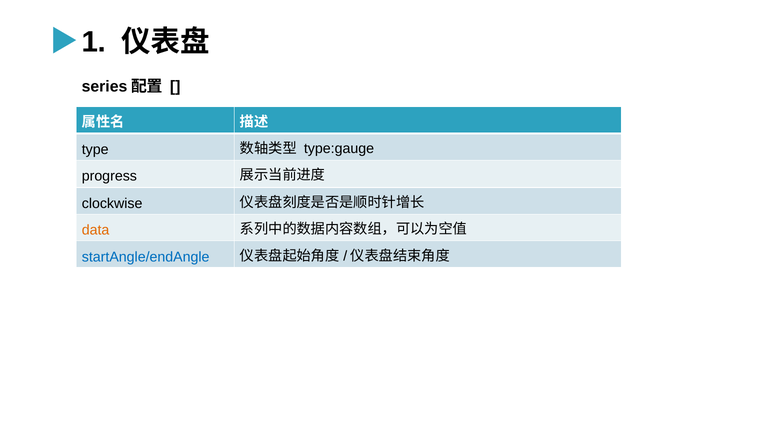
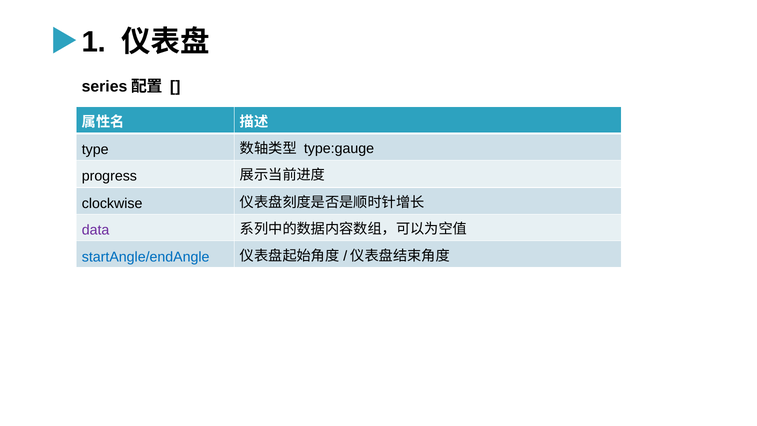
data colour: orange -> purple (96, 230)
